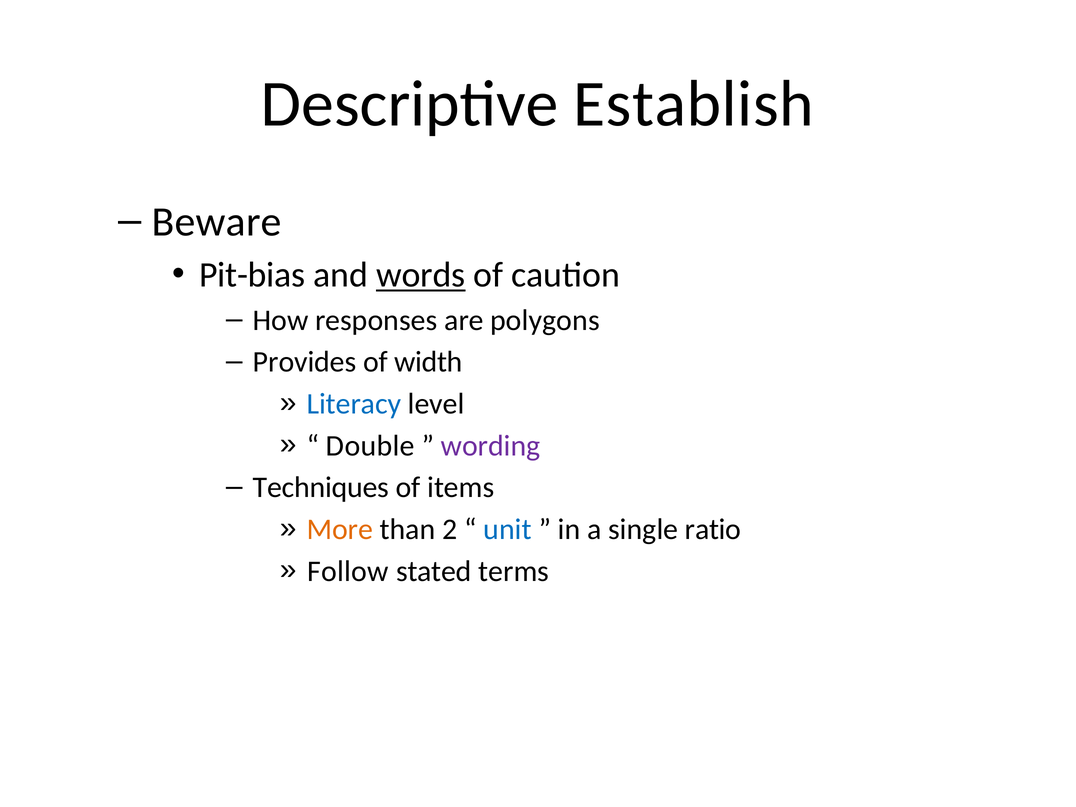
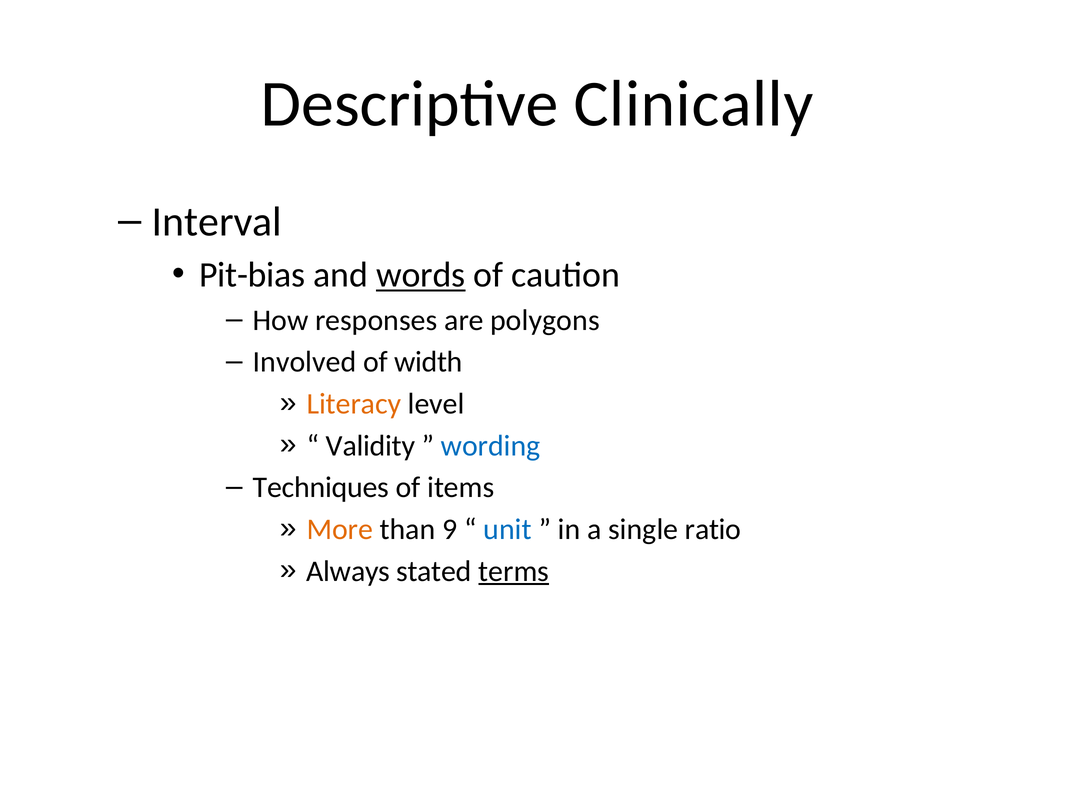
Establish: Establish -> Clinically (693, 104)
Beware: Beware -> Interval (217, 222)
Provides: Provides -> Involved (305, 362)
Literacy colour: blue -> orange (354, 404)
Double: Double -> Validity (370, 446)
wording colour: purple -> blue (491, 446)
2: 2 -> 9 (450, 529)
Follow: Follow -> Always (348, 571)
terms underline: none -> present (514, 571)
